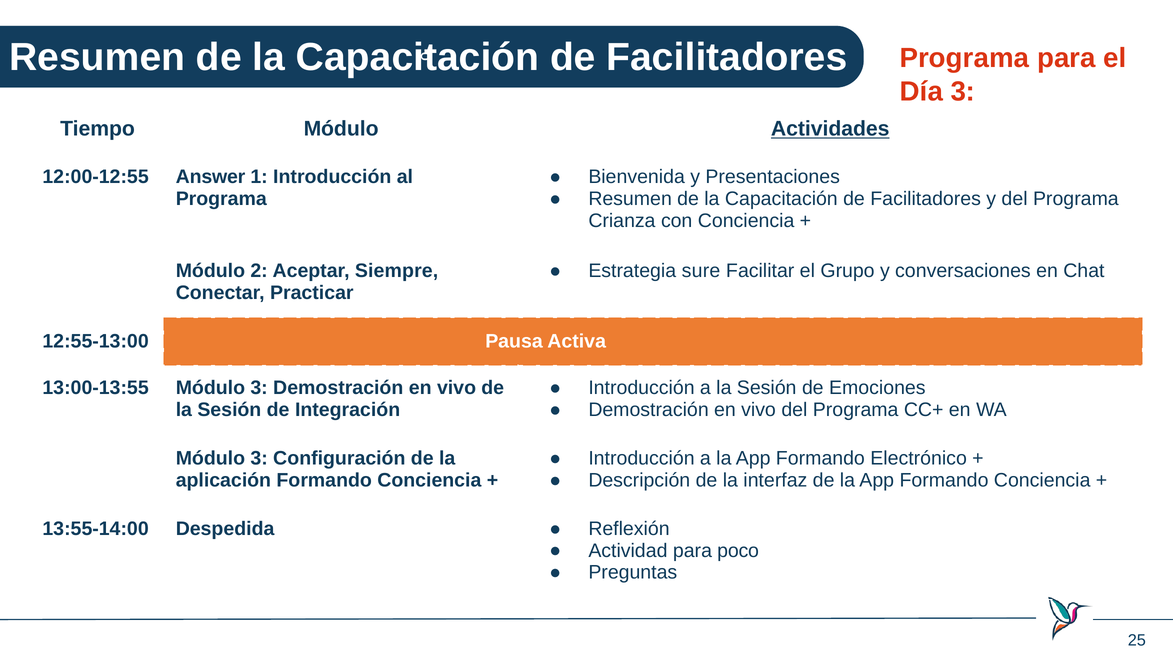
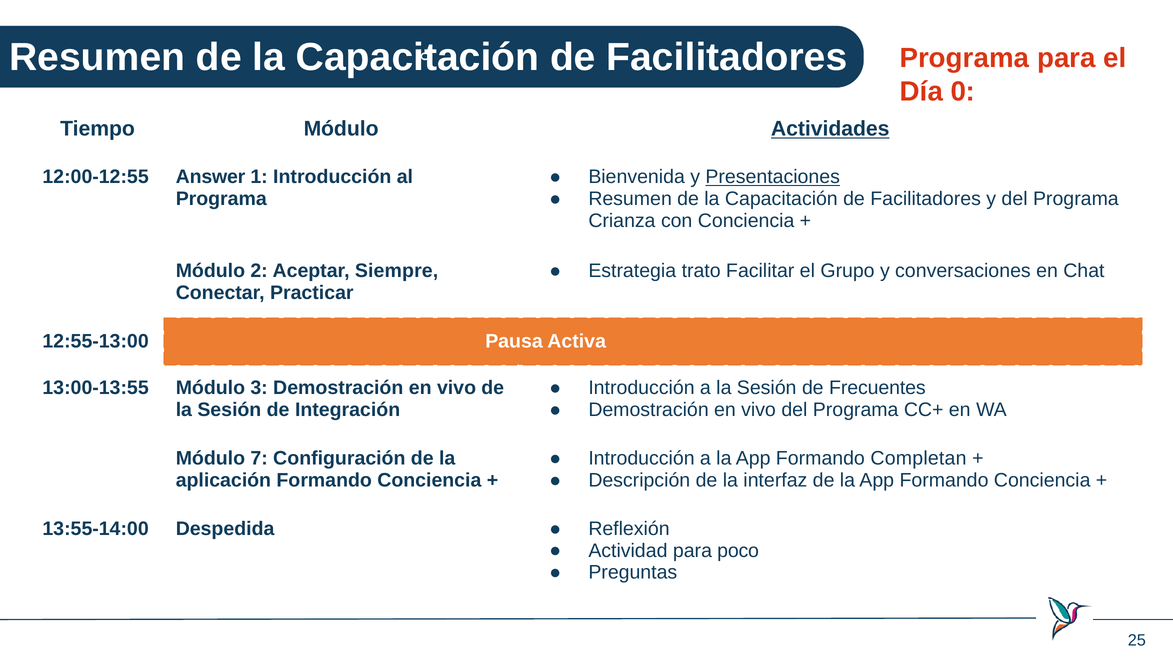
Día 3: 3 -> 0 (963, 92)
Presentaciones underline: none -> present (773, 177)
sure: sure -> trato (701, 271)
Emociones: Emociones -> Frecuentes (877, 388)
Electrónico: Electrónico -> Completan (918, 458)
3: 3 -> 7 (259, 458)
